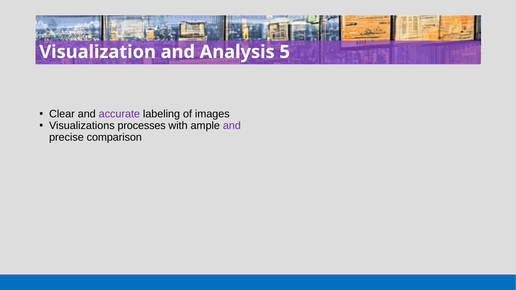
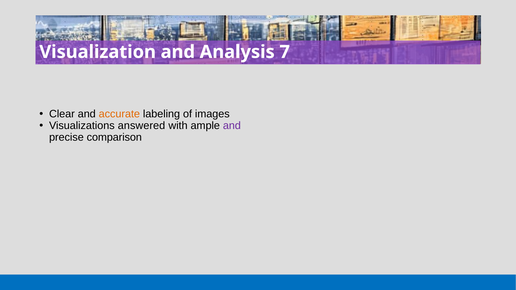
5: 5 -> 7 (285, 52)
accurate colour: purple -> orange (119, 114)
processes: processes -> answered (142, 126)
